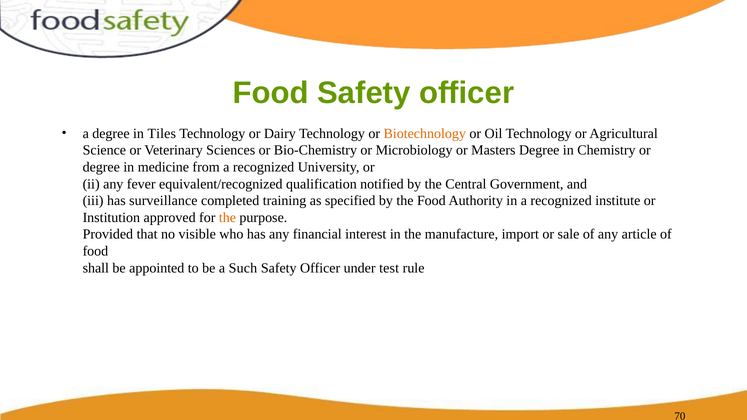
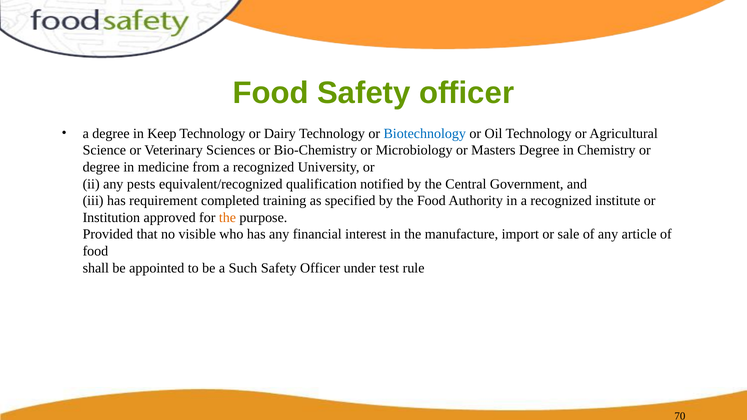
Tiles: Tiles -> Keep (162, 134)
Biotechnology colour: orange -> blue (425, 134)
fever: fever -> pests (141, 184)
surveillance: surveillance -> requirement (163, 201)
